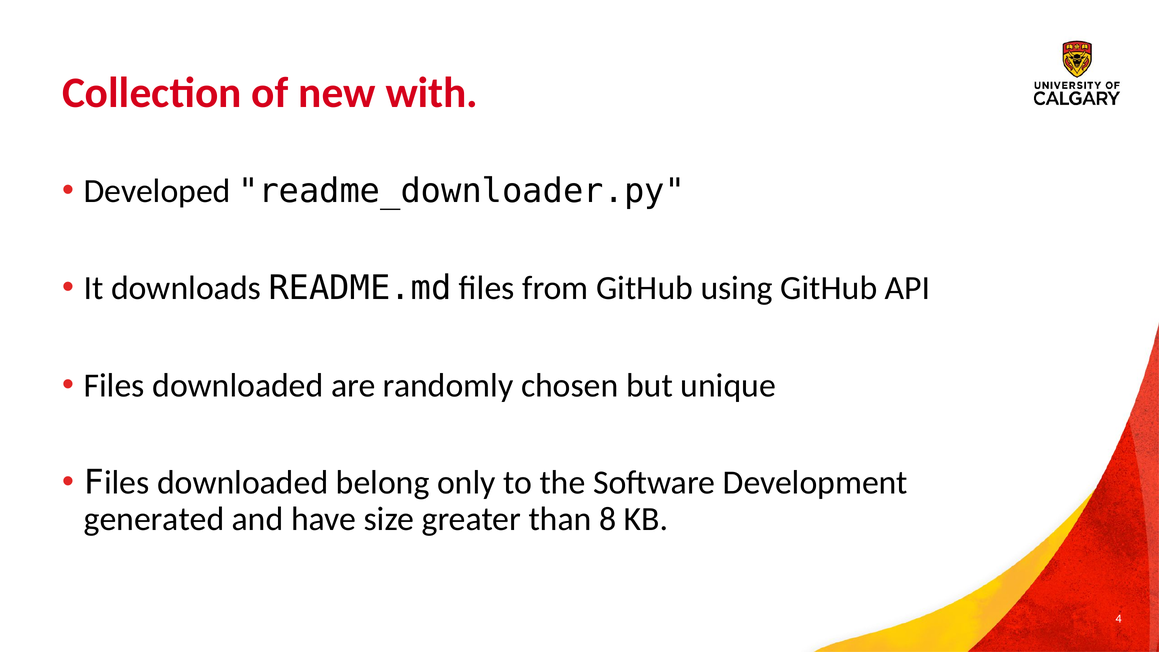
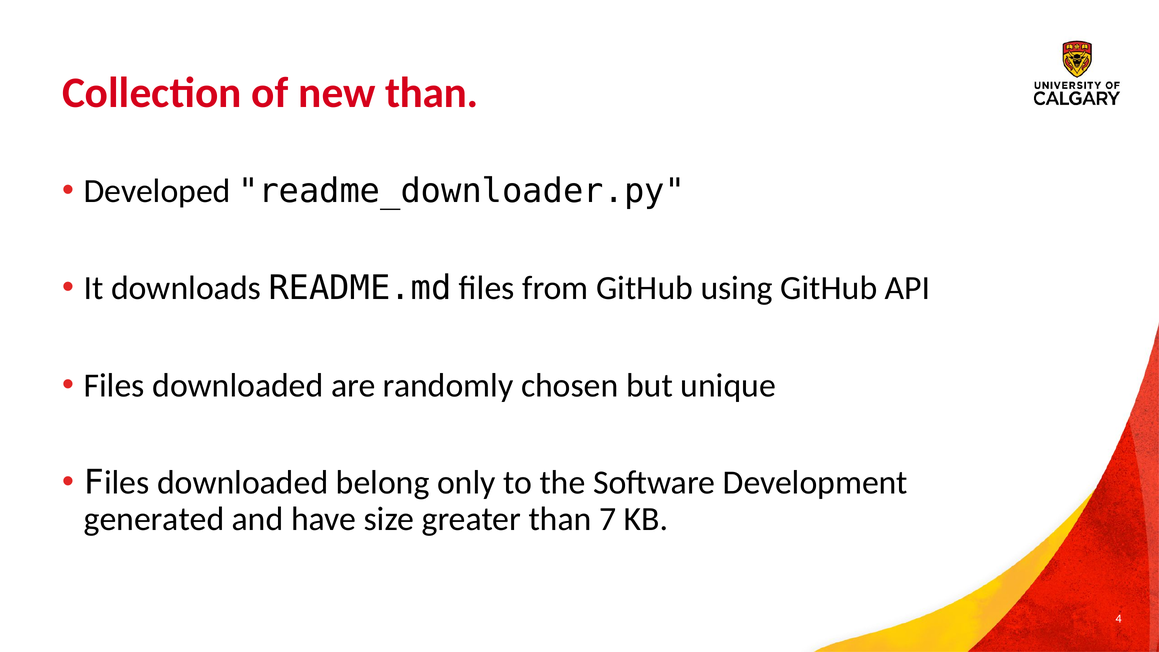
new with: with -> than (432, 93)
8: 8 -> 7 (608, 519)
